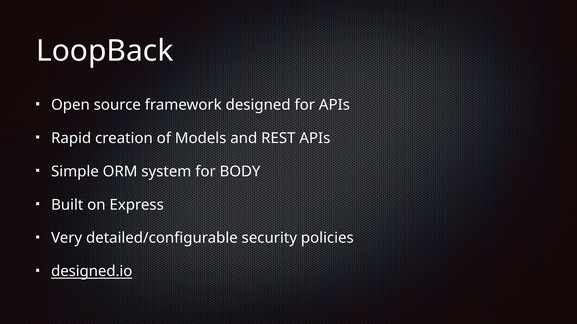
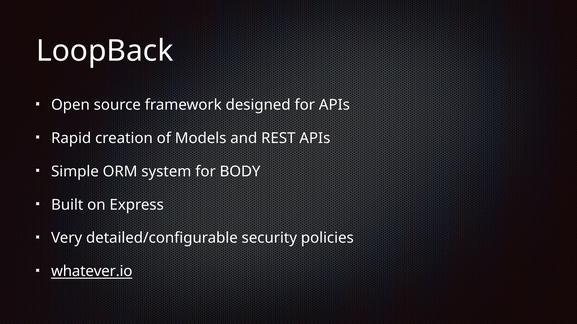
designed.io: designed.io -> whatever.io (92, 272)
